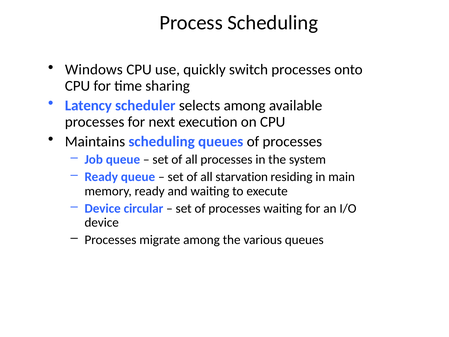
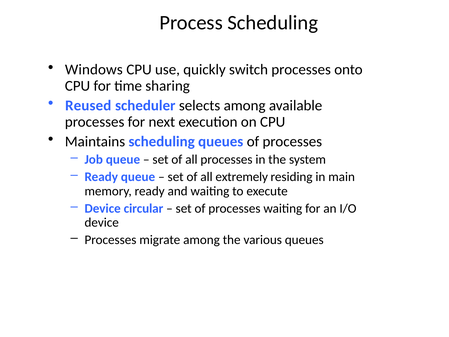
Latency: Latency -> Reused (88, 106)
starvation: starvation -> extremely (242, 177)
